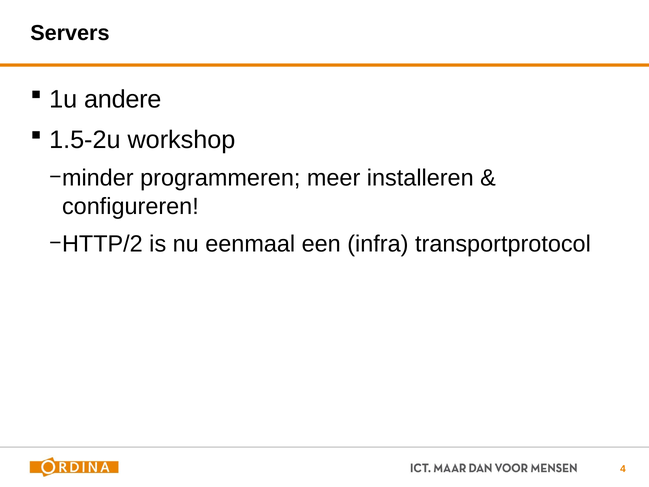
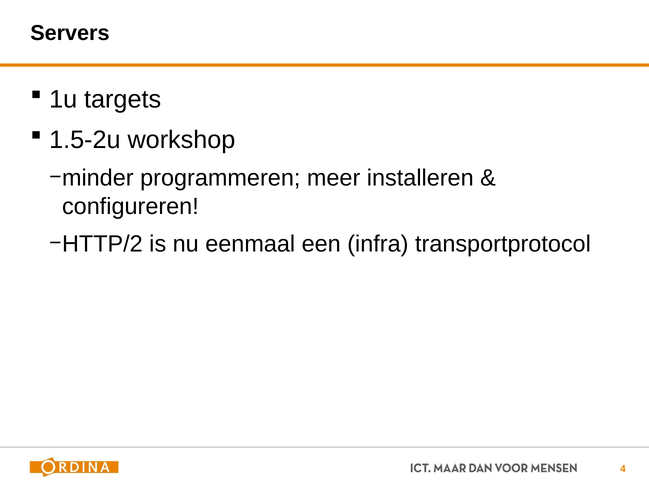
andere: andere -> targets (123, 99)
